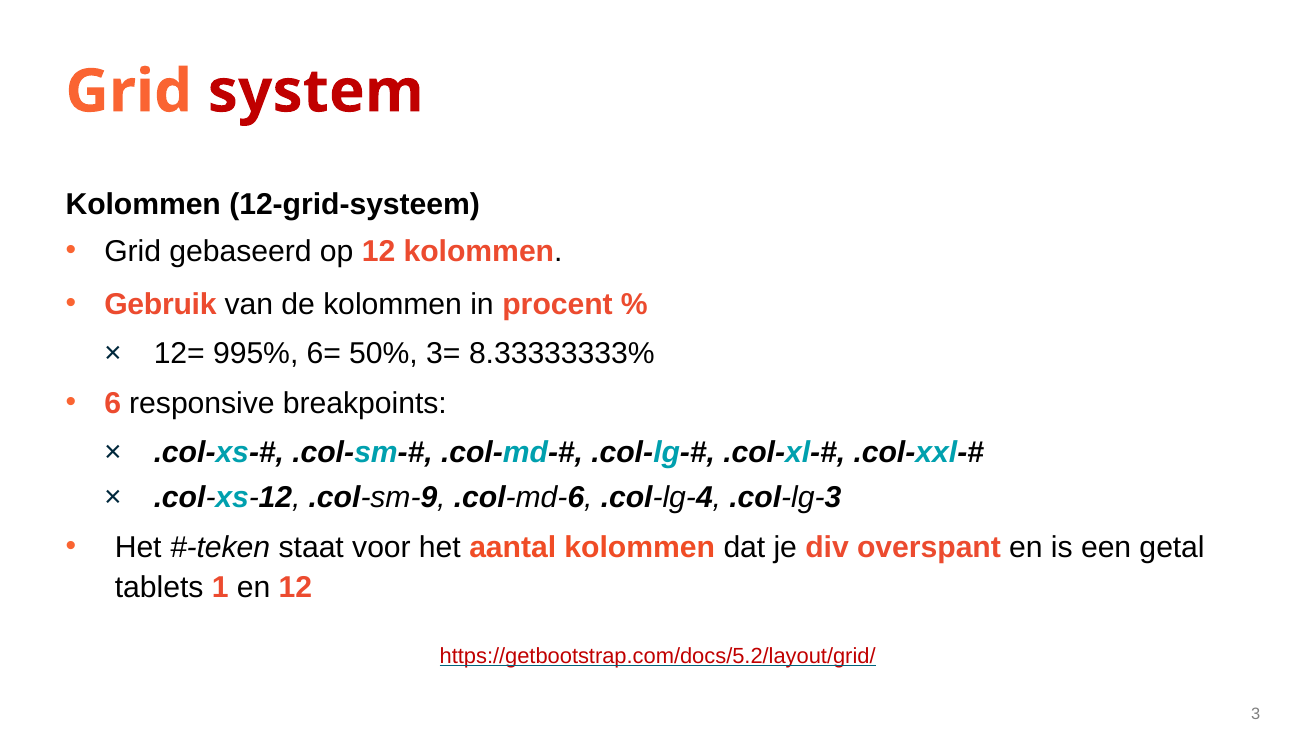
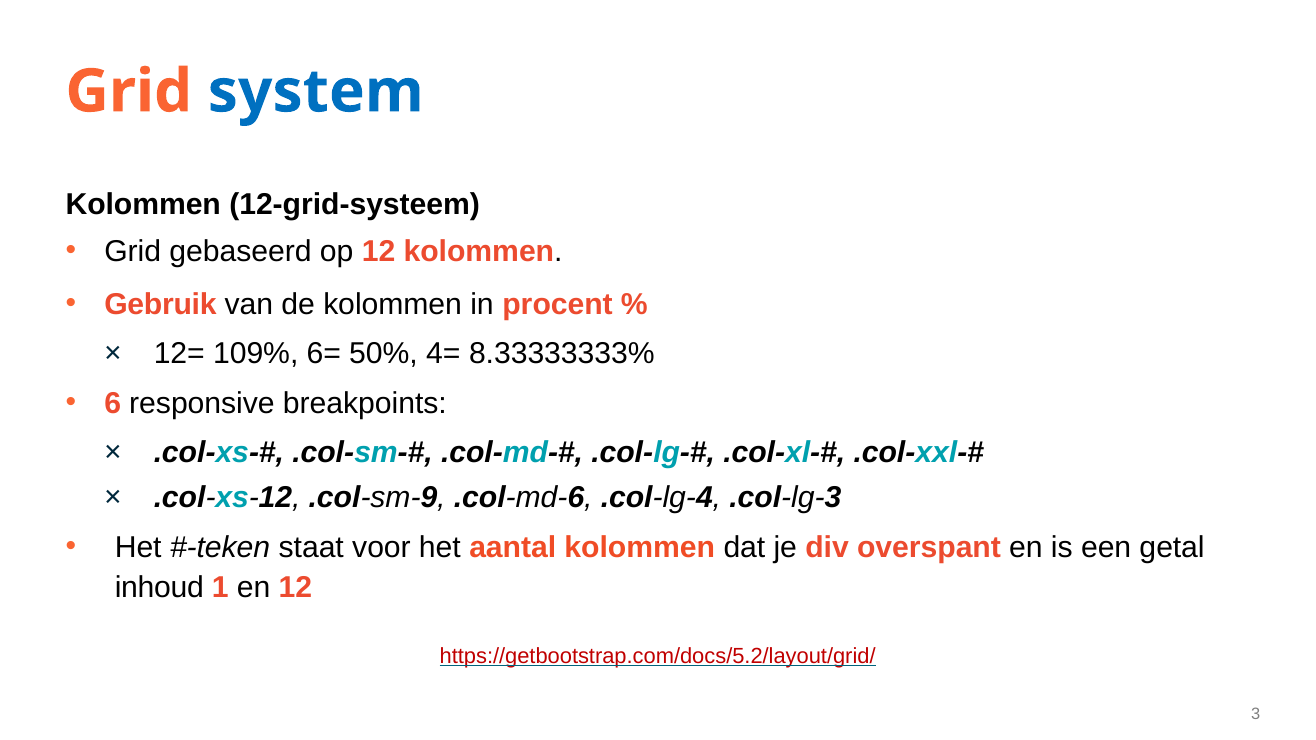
system colour: red -> blue (316, 92)
995%: 995% -> 109% (256, 354)
3=: 3= -> 4= (443, 354)
tablets: tablets -> inhoud (159, 587)
